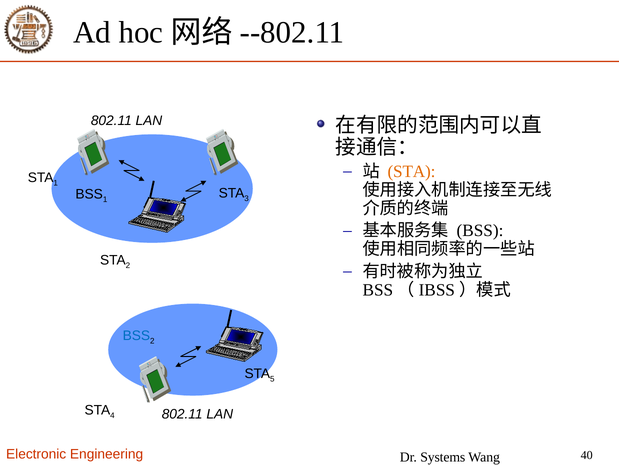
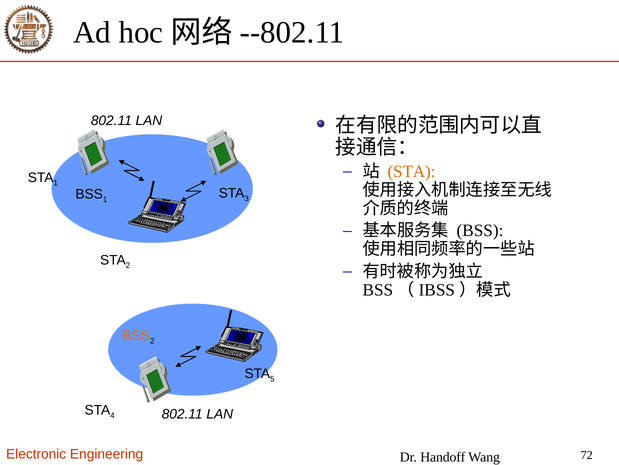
BSS colour: blue -> orange (136, 335)
Systems: Systems -> Handoff (443, 456)
40: 40 -> 72 (587, 455)
